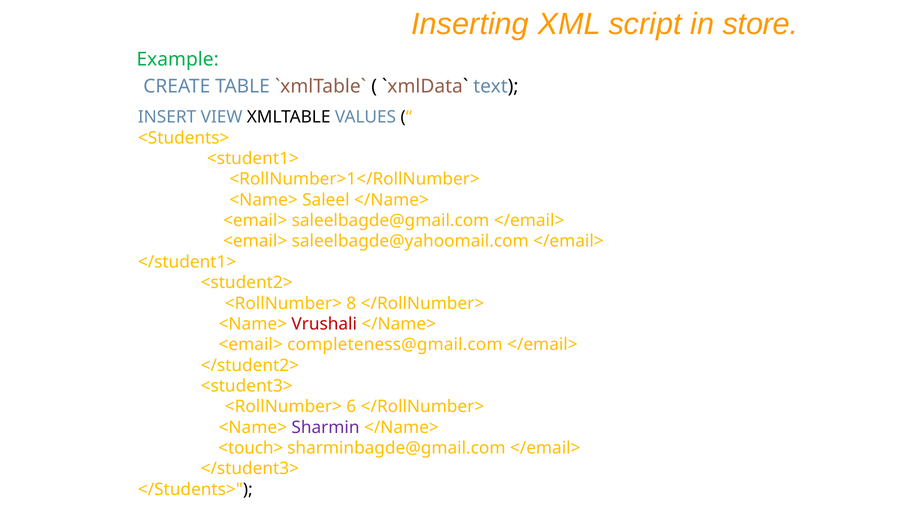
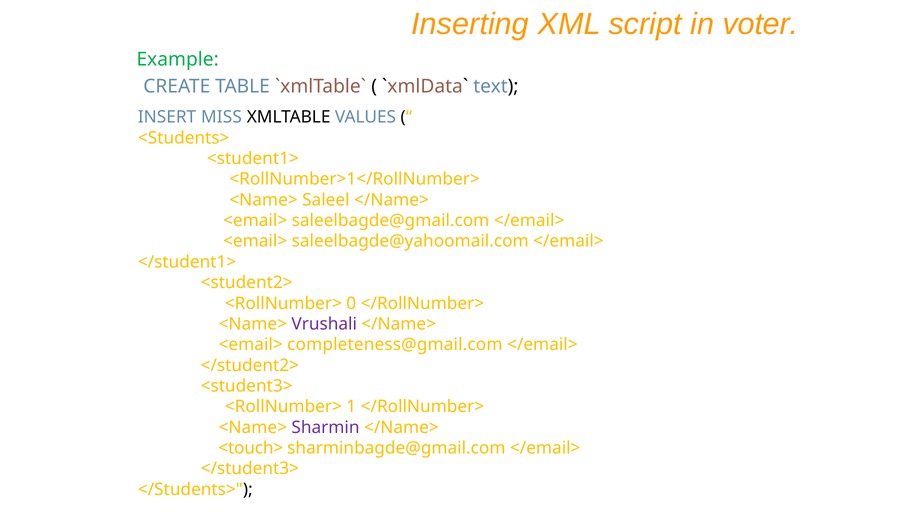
store: store -> voter (760, 24)
VIEW: VIEW -> MISS (221, 117)
8: 8 -> 0 (351, 304)
Vrushali colour: red -> purple (324, 324)
6: 6 -> 1 (351, 407)
